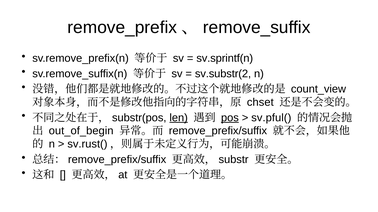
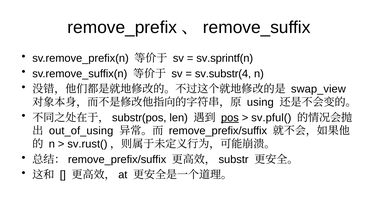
sv.substr(2: sv.substr(2 -> sv.substr(4 (223, 74)
count_view: count_view -> swap_view (318, 89)
chset: chset -> using (260, 103)
len underline: present -> none (179, 118)
out_of_begin: out_of_begin -> out_of_using (81, 131)
